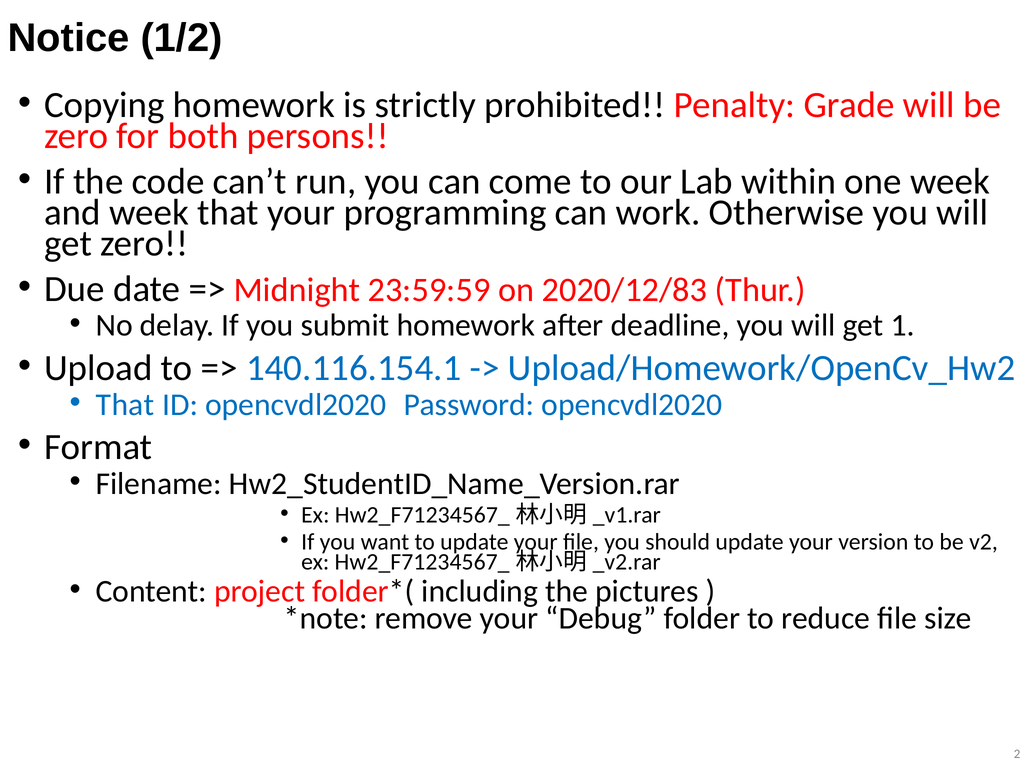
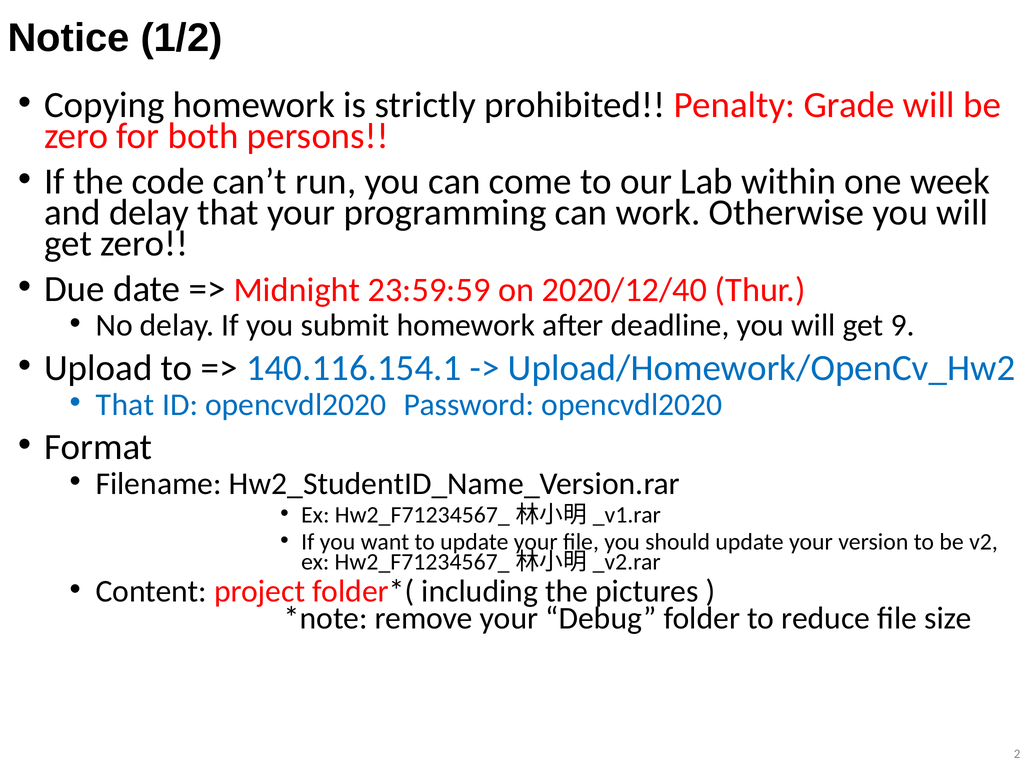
and week: week -> delay (149, 213)
2020/12/83: 2020/12/83 -> 2020/12/40 (625, 290)
1: 1 -> 9 (903, 325)
